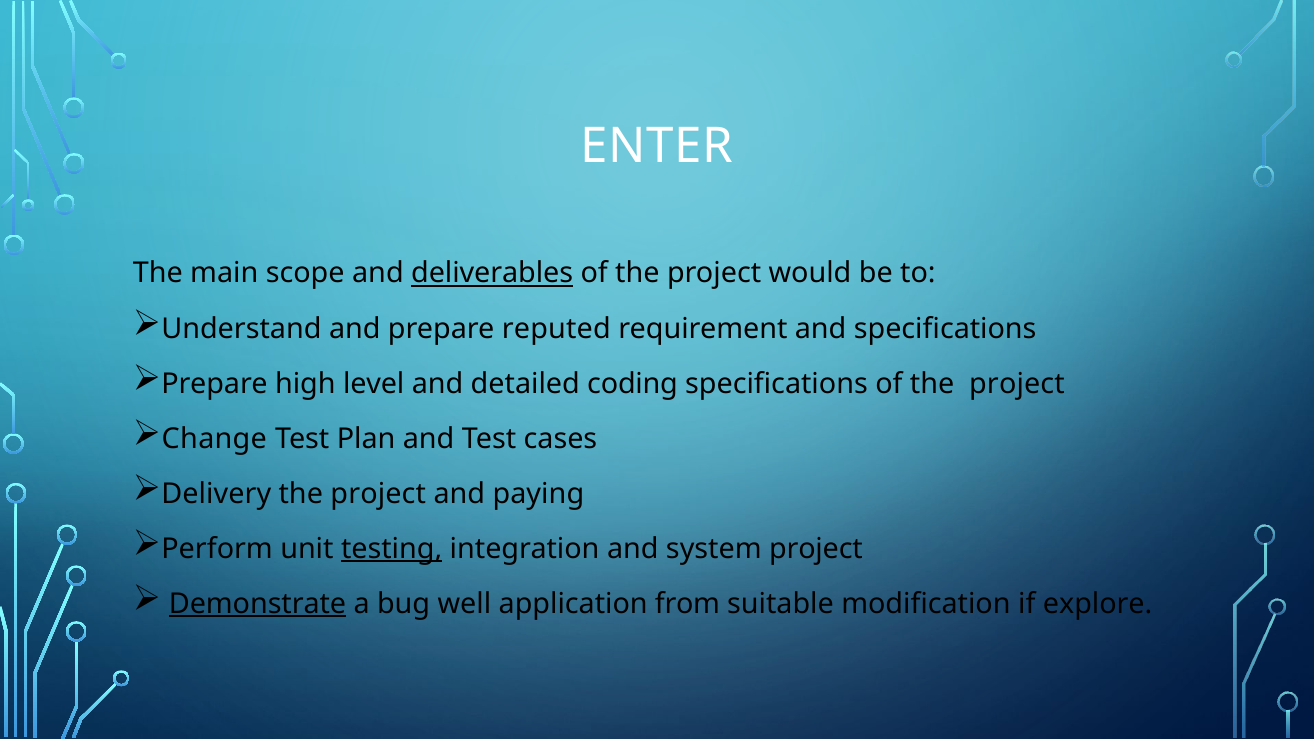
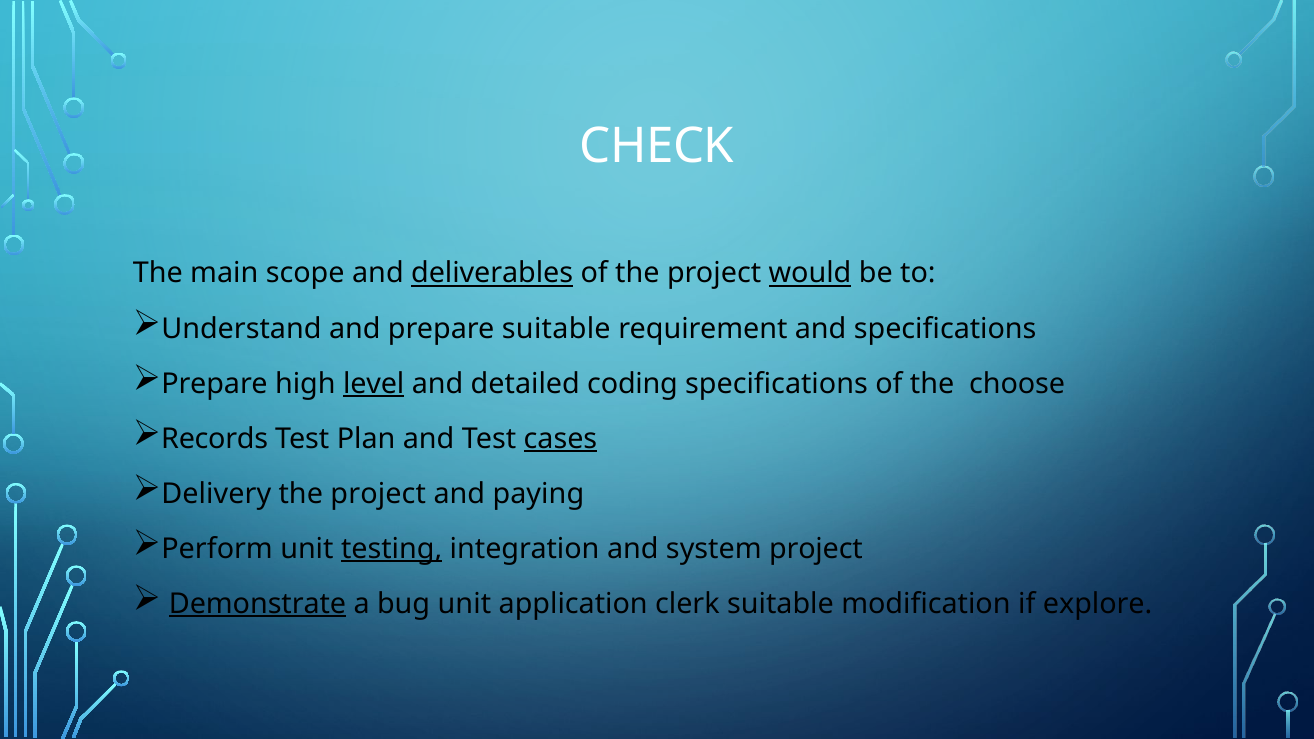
ENTER: ENTER -> CHECK (657, 146)
would underline: none -> present (810, 274)
prepare reputed: reputed -> suitable (556, 329)
level underline: none -> present (374, 384)
specifications of the project: project -> choose (1017, 384)
Change: Change -> Records (215, 439)
cases underline: none -> present (560, 439)
bug well: well -> unit (464, 604)
from: from -> clerk (687, 604)
